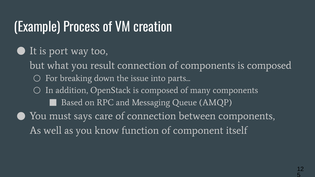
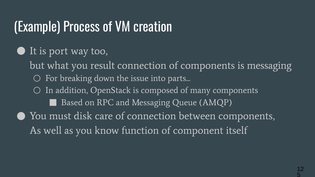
components is composed: composed -> messaging (269, 65)
says: says -> disk (83, 116)
